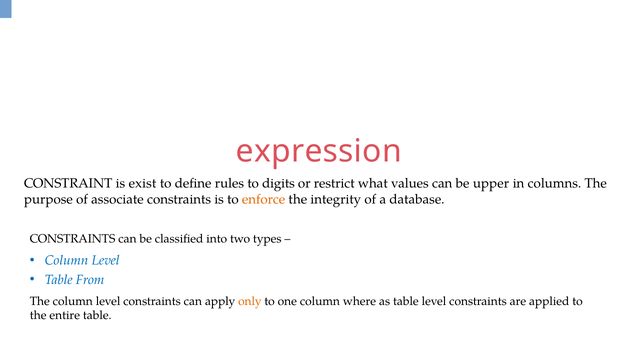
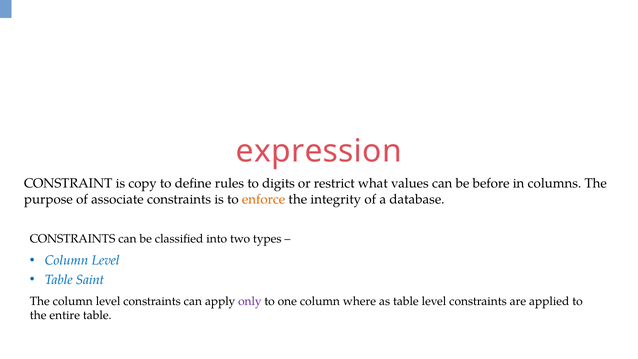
exist: exist -> copy (143, 183)
upper: upper -> before (491, 183)
From: From -> Saint (90, 280)
only colour: orange -> purple (250, 301)
